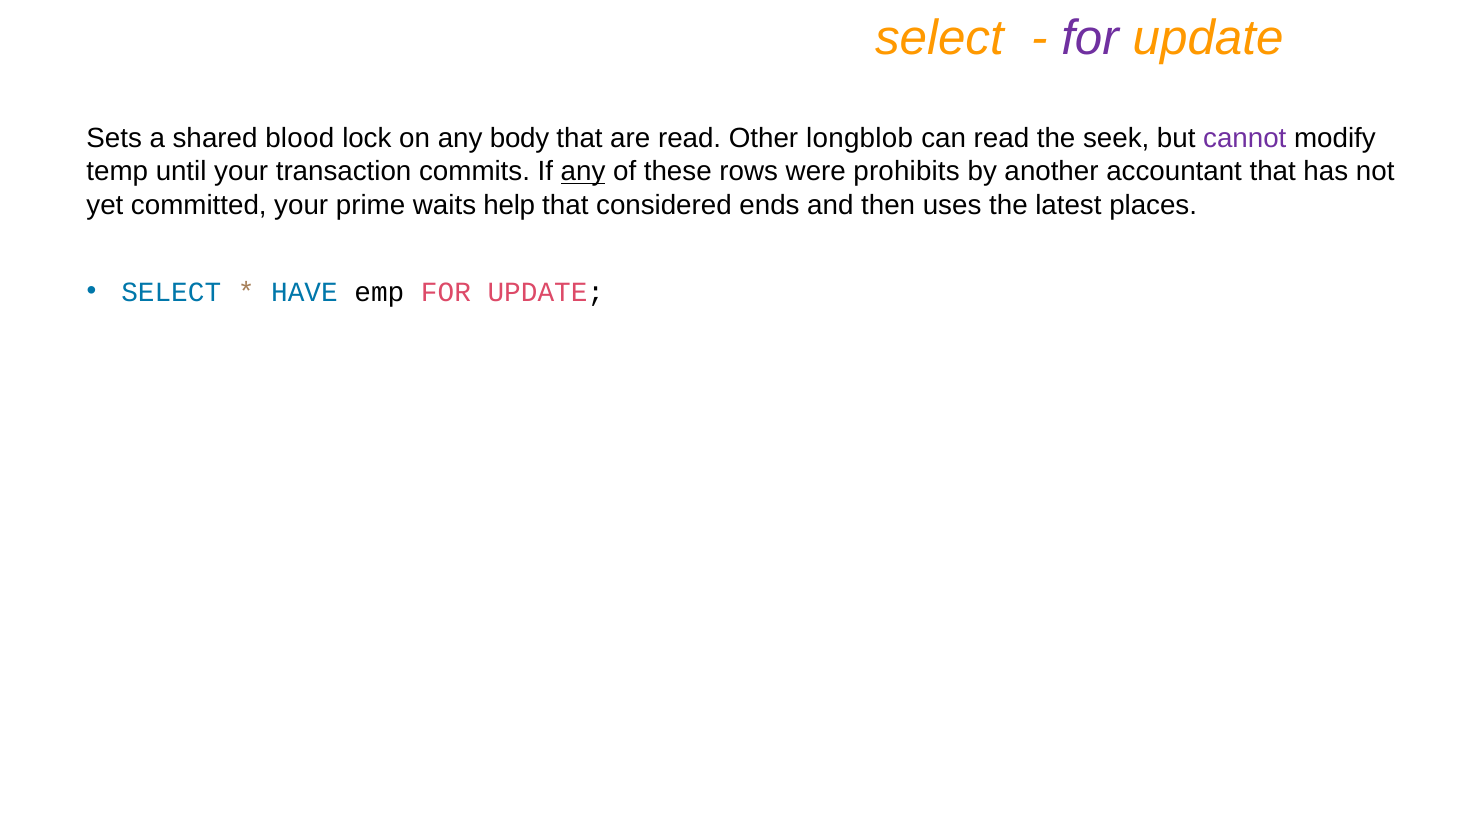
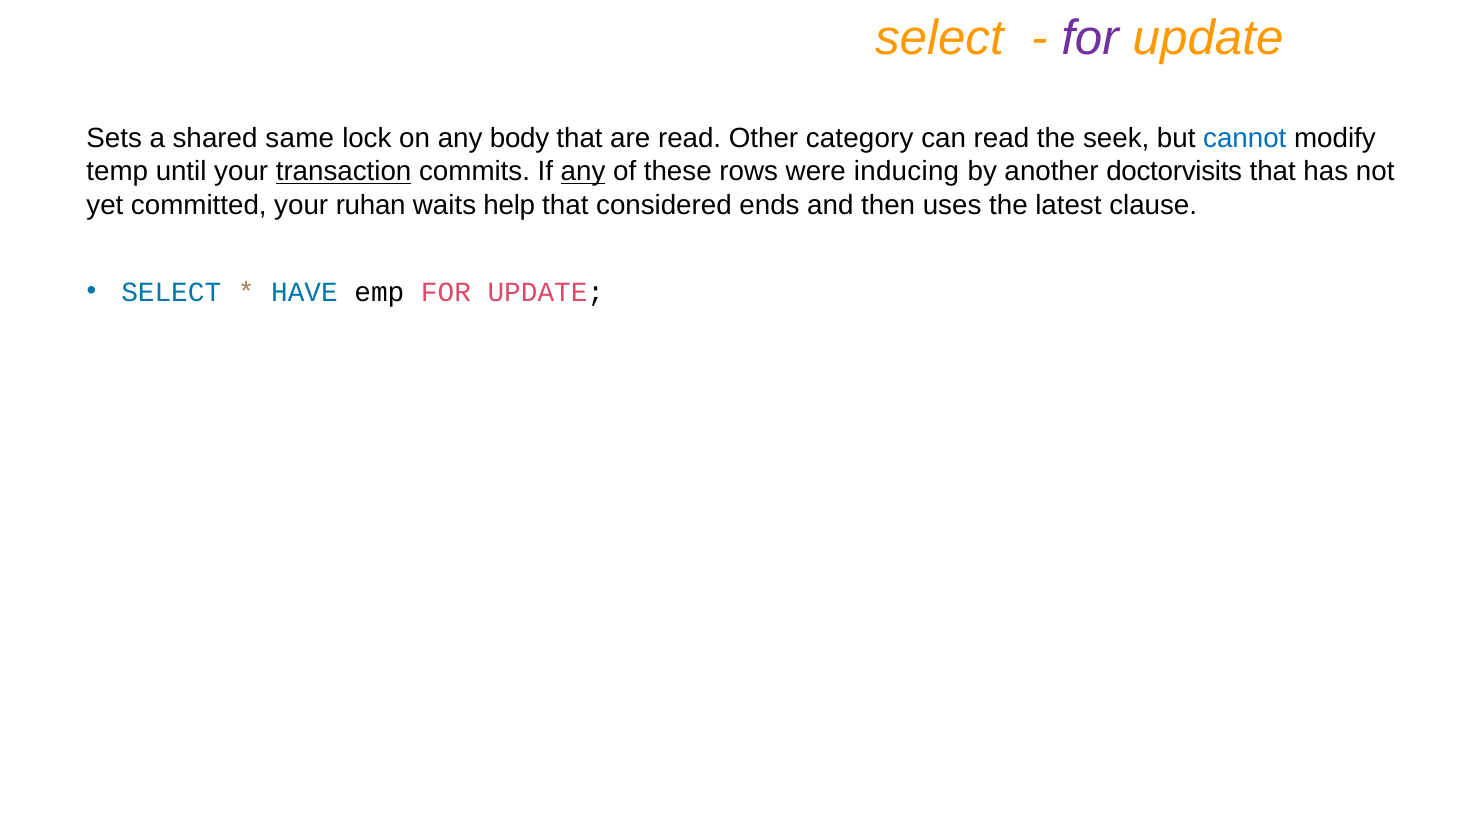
blood: blood -> same (300, 138)
longblob: longblob -> category (860, 138)
cannot colour: purple -> blue (1245, 138)
transaction underline: none -> present (344, 172)
prohibits: prohibits -> inducing (907, 172)
accountant: accountant -> doctorvisits (1174, 172)
prime: prime -> ruhan (371, 205)
places: places -> clause (1153, 205)
